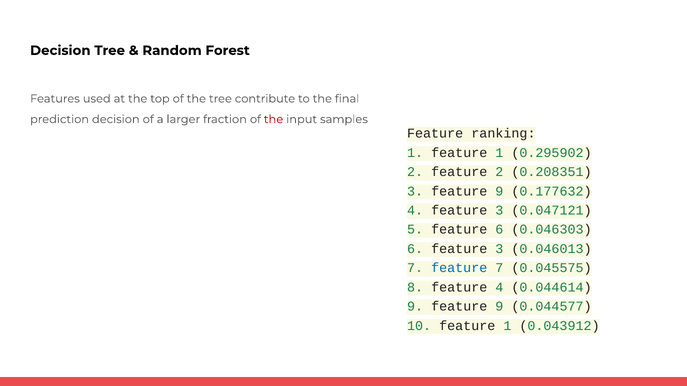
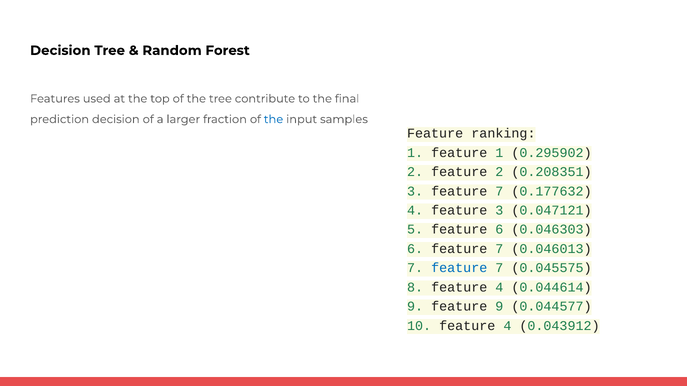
the colour: red -> blue (274, 119)
3 feature 9: 9 -> 7 (499, 191)
6 feature 3: 3 -> 7 (499, 249)
10 feature 1: 1 -> 4 (507, 326)
